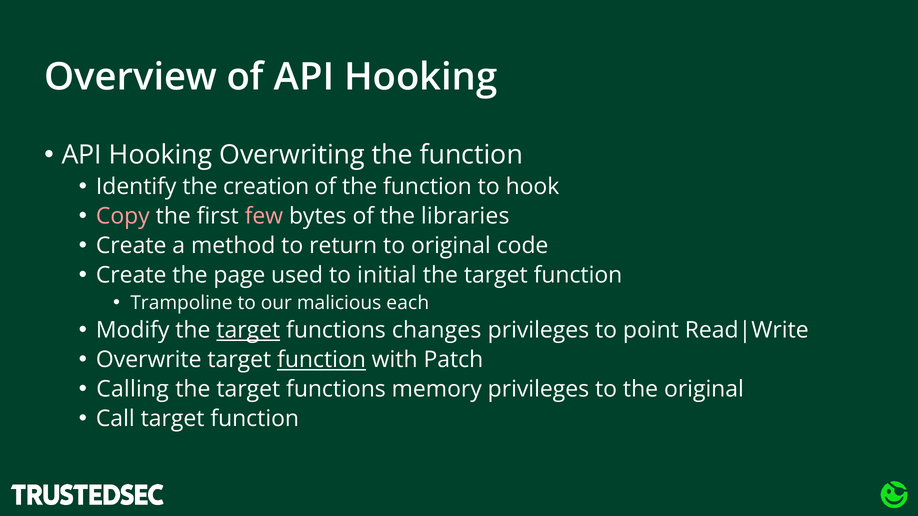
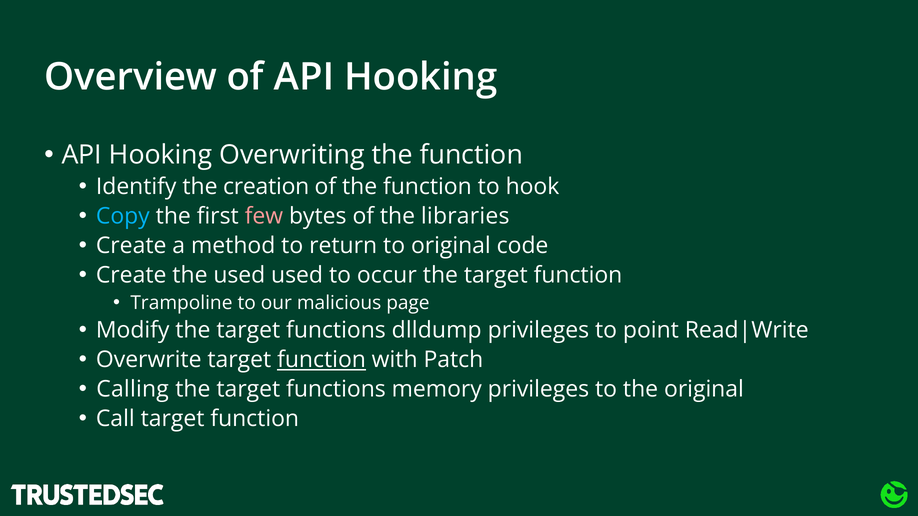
Copy colour: pink -> light blue (123, 216)
the page: page -> used (239, 275)
initial: initial -> occur (387, 275)
each: each -> page (408, 303)
target underline: present -> none (248, 330)
changes: changes -> dlldump (437, 330)
